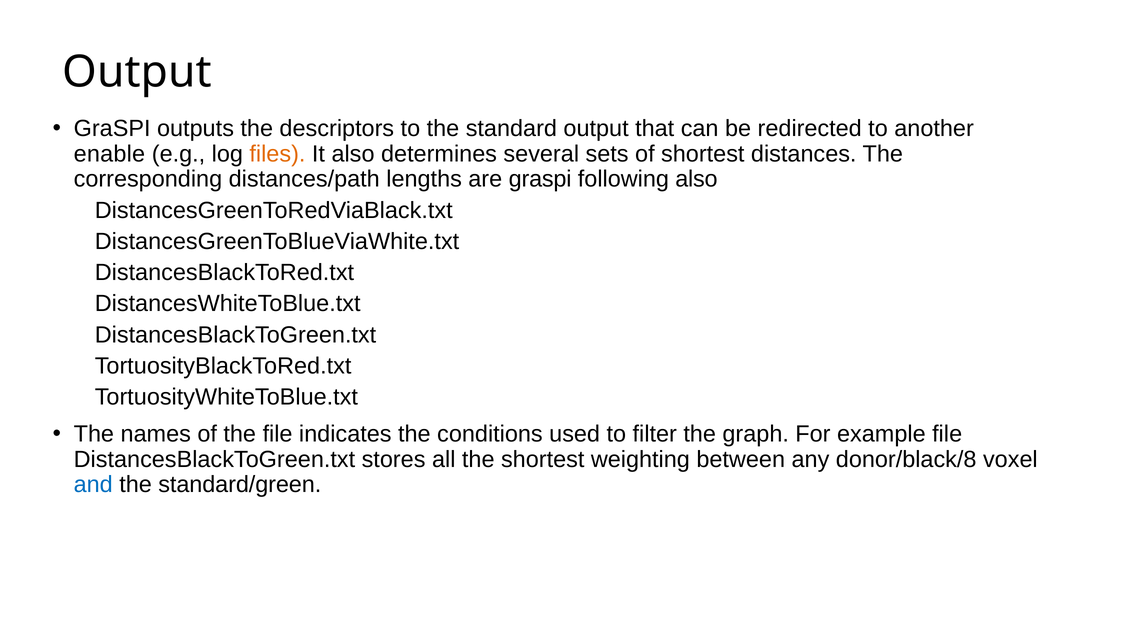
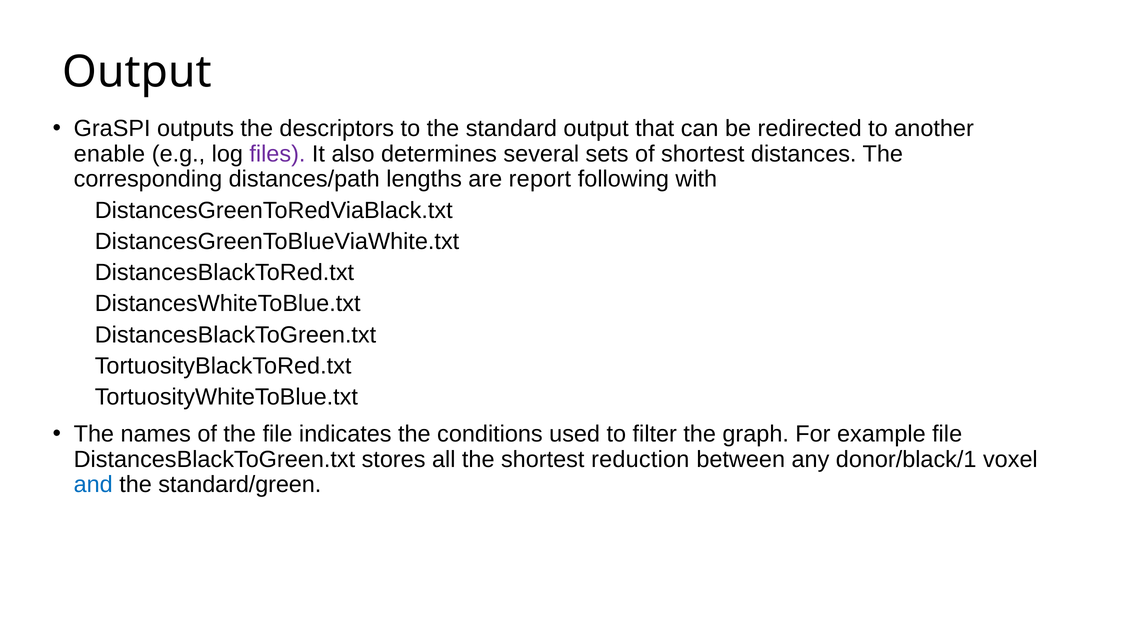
files colour: orange -> purple (277, 154)
are graspi: graspi -> report (540, 179)
following also: also -> with (696, 179)
weighting: weighting -> reduction (640, 460)
donor/black/8: donor/black/8 -> donor/black/1 (906, 460)
